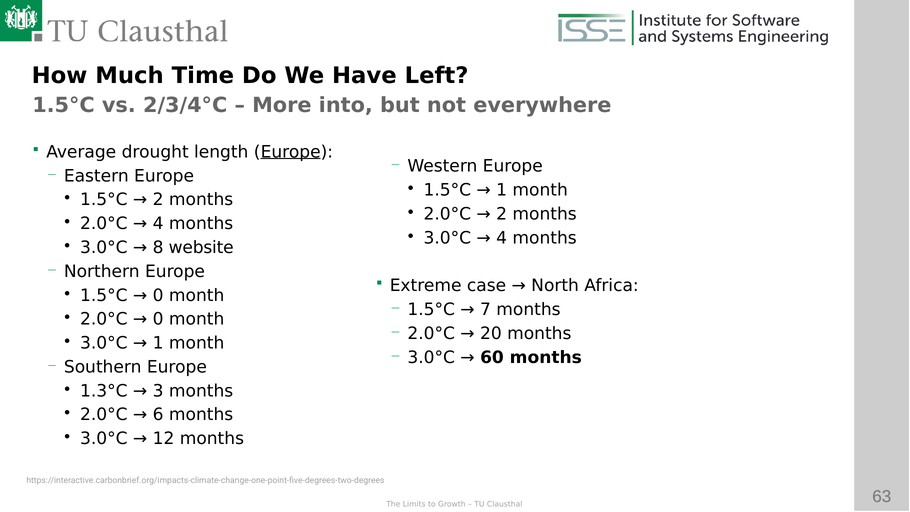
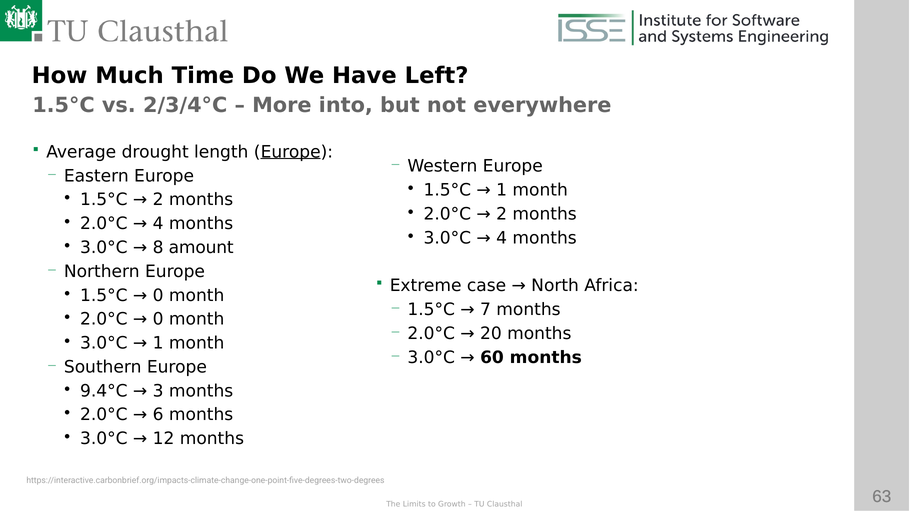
website: website -> amount (201, 248)
1.3°C: 1.3°C -> 9.4°C (104, 391)
